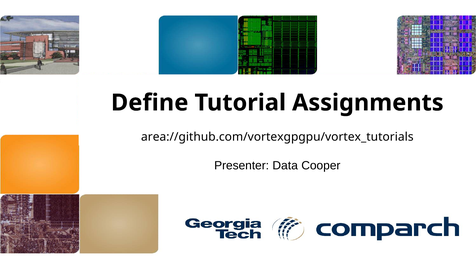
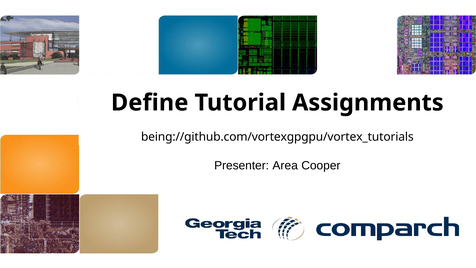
area://github.com/vortexgpgpu/vortex_tutorials: area://github.com/vortexgpgpu/vortex_tutorials -> being://github.com/vortexgpgpu/vortex_tutorials (277, 137)
Data: Data -> Area (285, 166)
